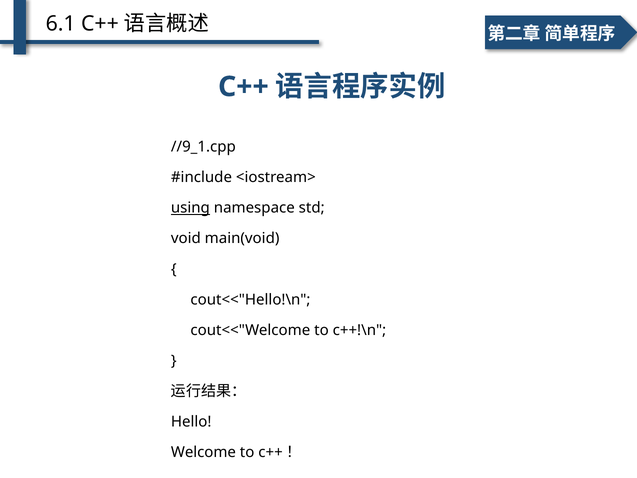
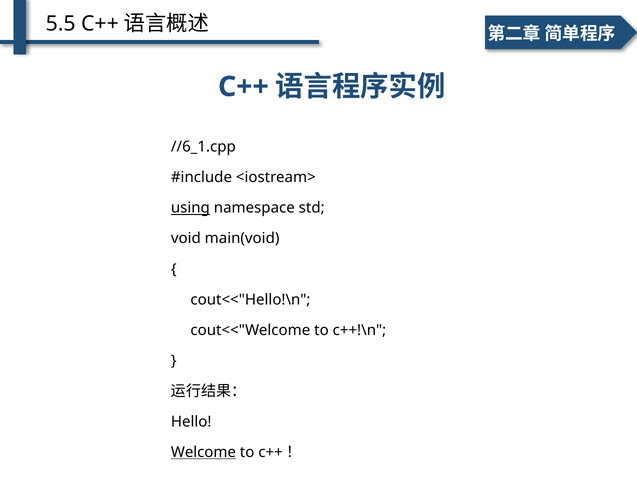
6.1: 6.1 -> 5.5 (61, 24)
//9_1.cpp: //9_1.cpp -> //6_1.cpp (203, 147)
Welcome underline: none -> present (203, 452)
